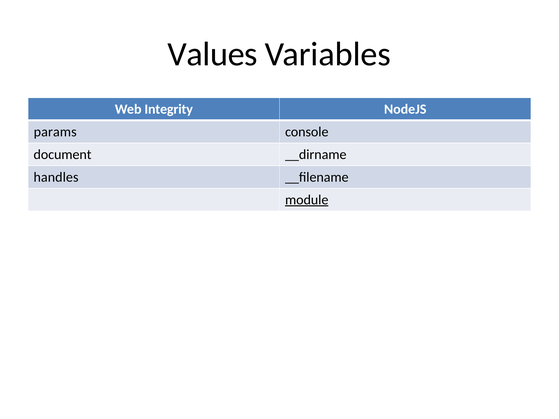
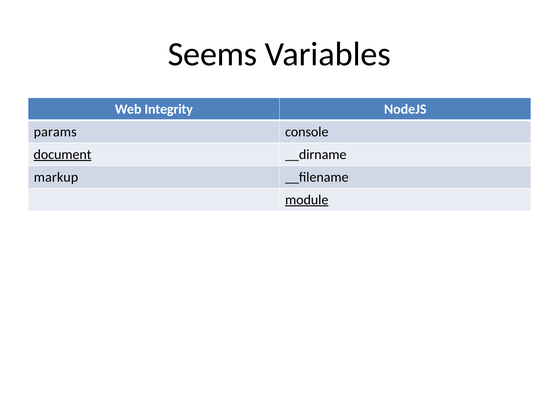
Values: Values -> Seems (213, 54)
document underline: none -> present (63, 155)
handles: handles -> markup (56, 177)
